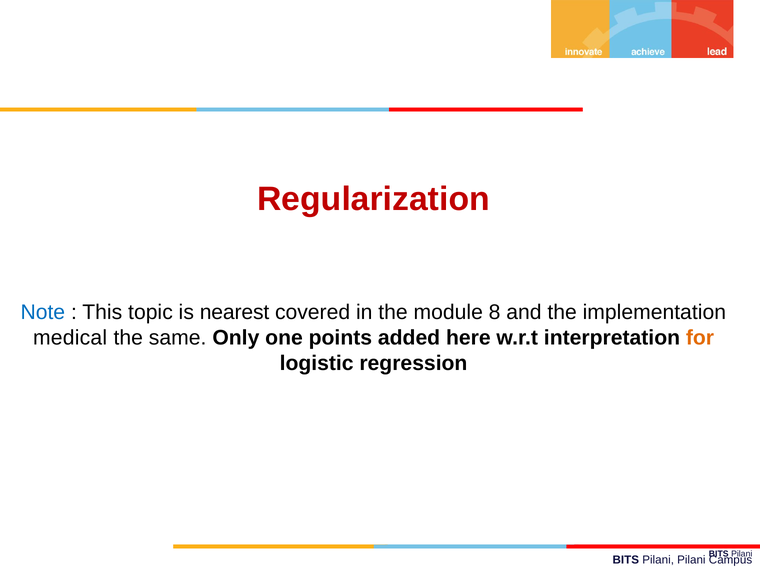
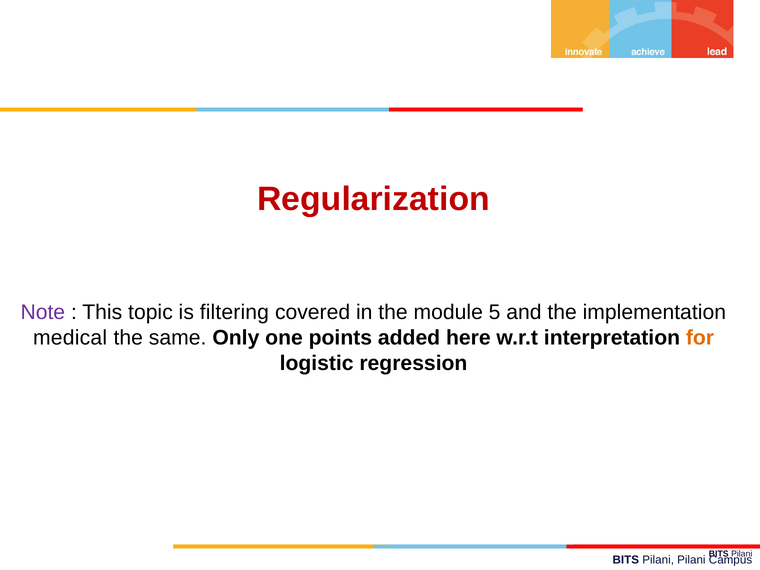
Note colour: blue -> purple (43, 312)
nearest: nearest -> filtering (234, 312)
8: 8 -> 5 (495, 312)
